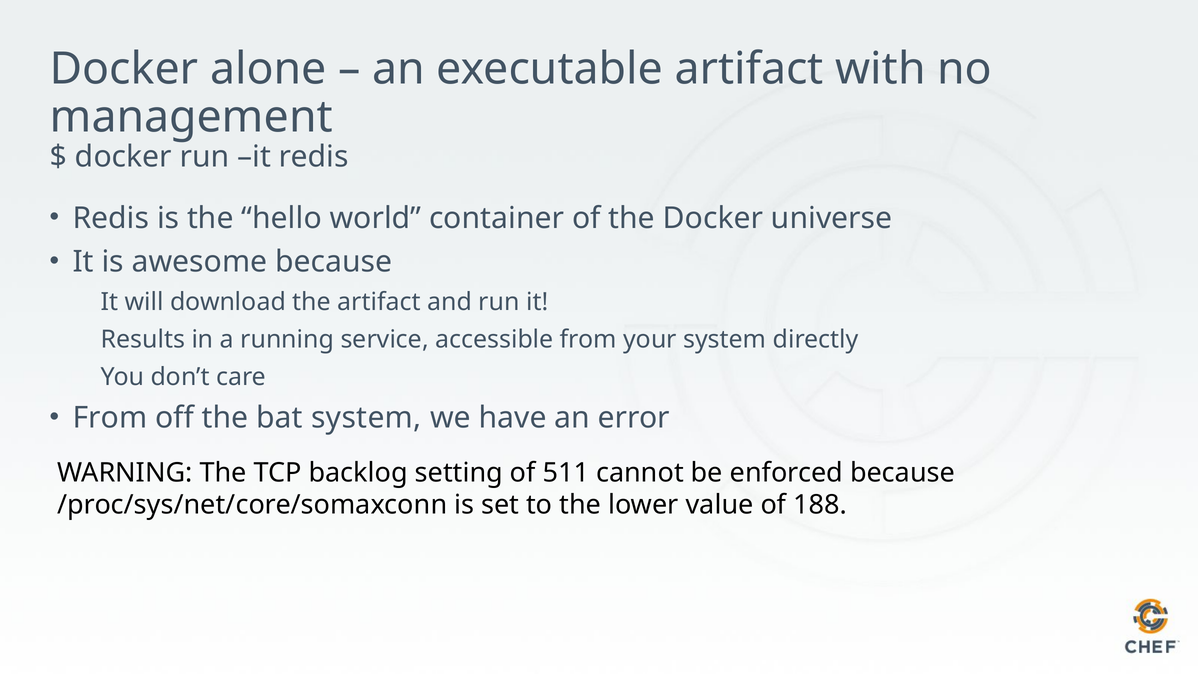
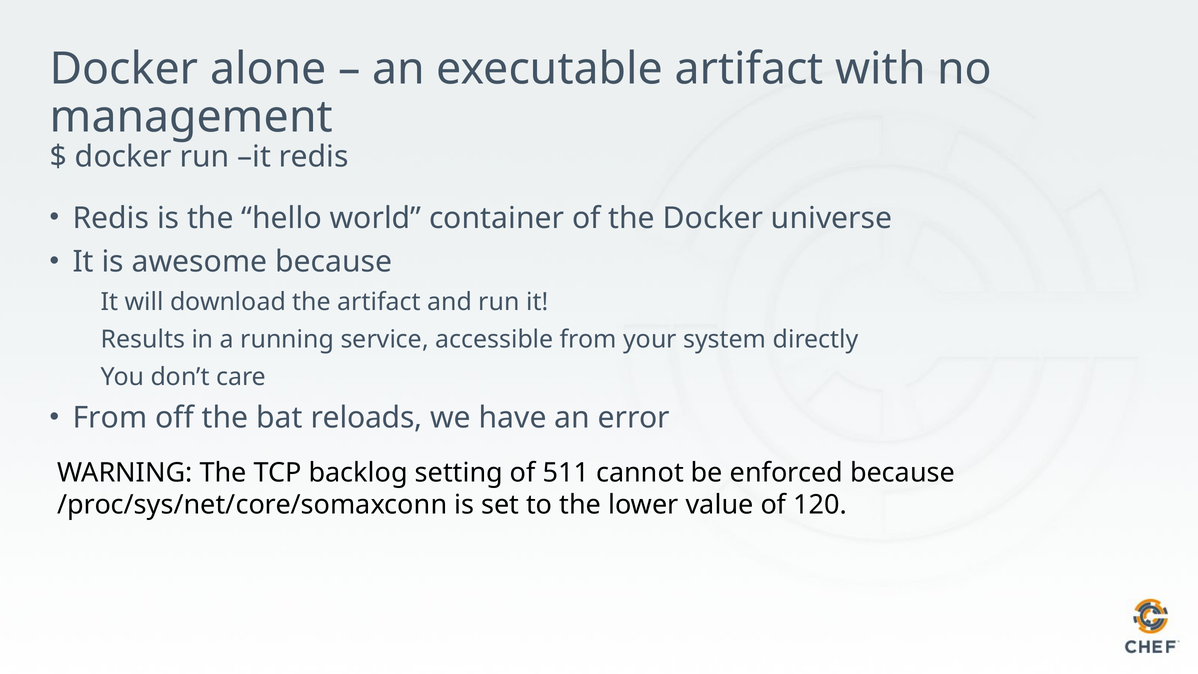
bat system: system -> reloads (367, 418)
188: 188 -> 120 (820, 505)
